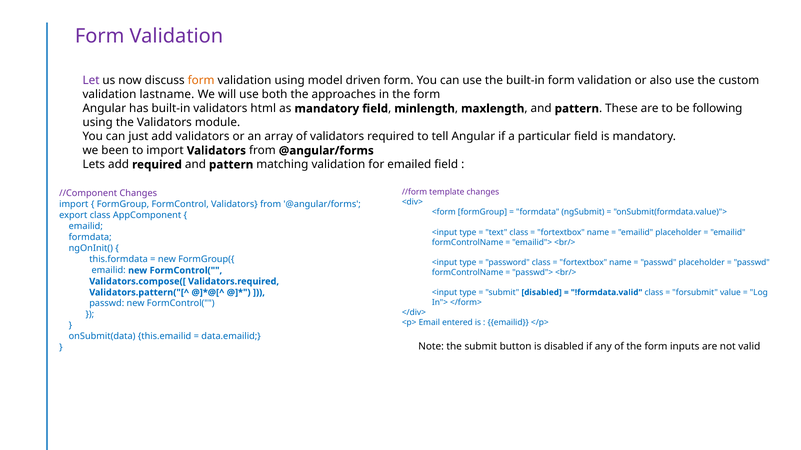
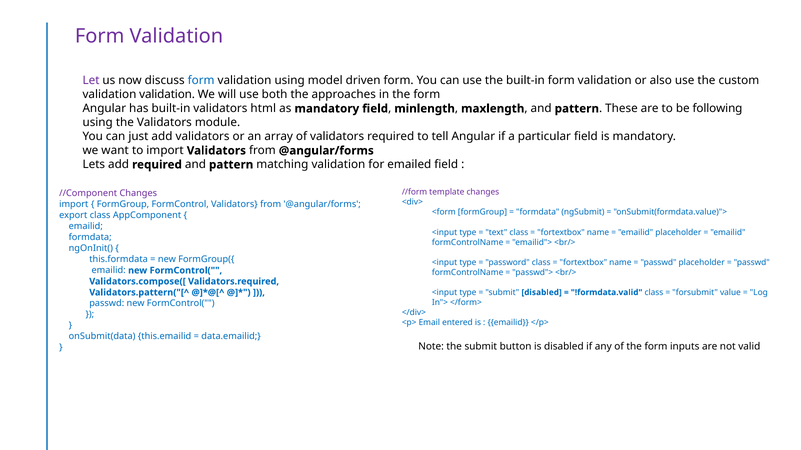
form colour: orange -> blue (201, 81)
validation lastname: lastname -> validation (167, 95)
been: been -> want (115, 151)
